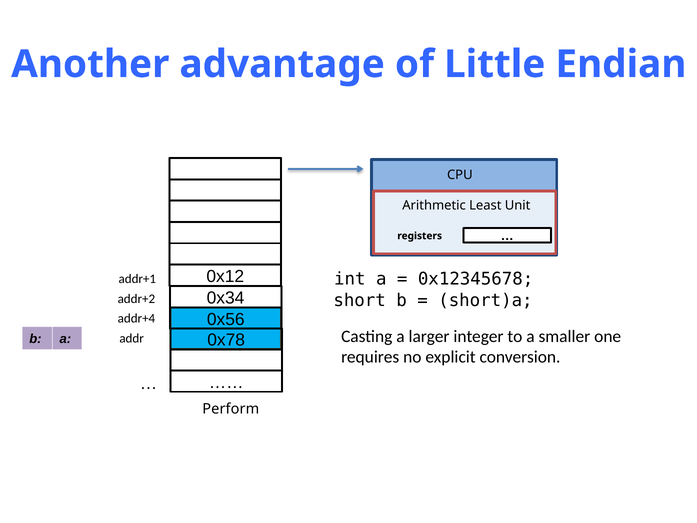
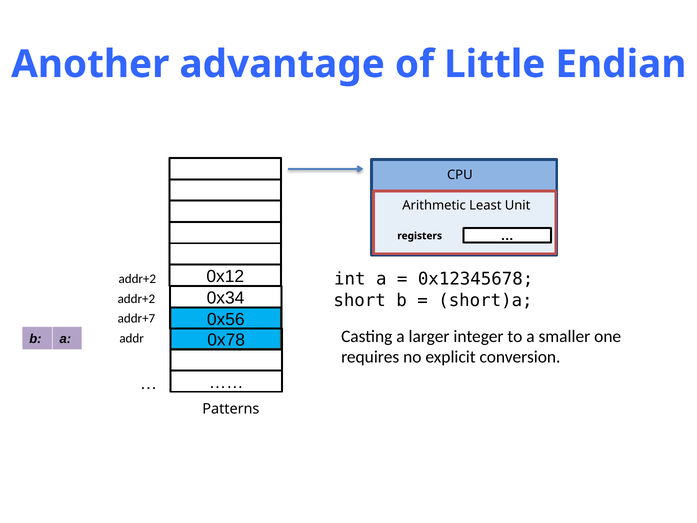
addr+1: addr+1 -> addr+2 (137, 279)
addr+4: addr+4 -> addr+7 (136, 318)
Perform: Perform -> Patterns (231, 409)
